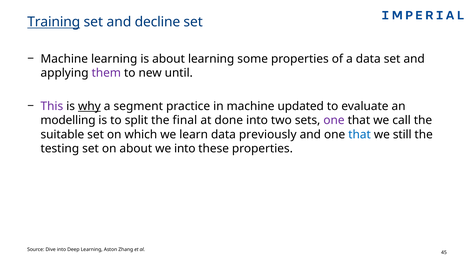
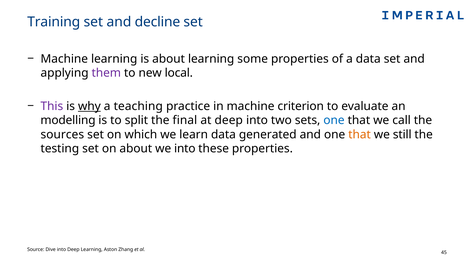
Training underline: present -> none (54, 22)
until: until -> local (179, 73)
segment: segment -> teaching (138, 106)
updated: updated -> criterion (301, 106)
at done: done -> deep (229, 121)
one colour: purple -> blue (334, 121)
suitable: suitable -> sources (62, 135)
previously: previously -> generated (268, 135)
that colour: blue -> orange (360, 135)
